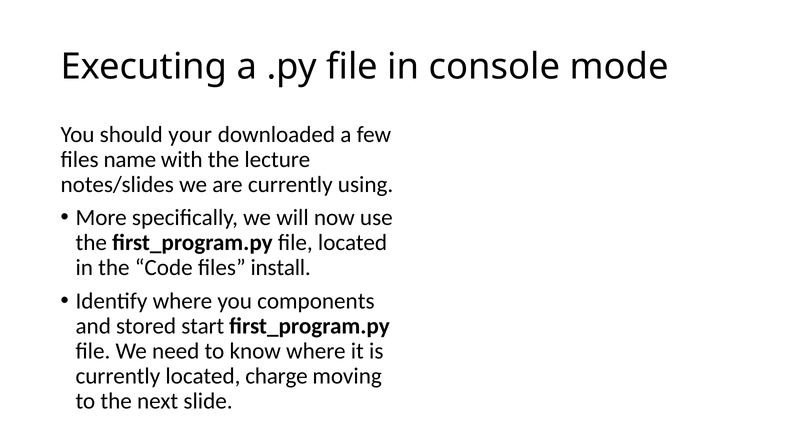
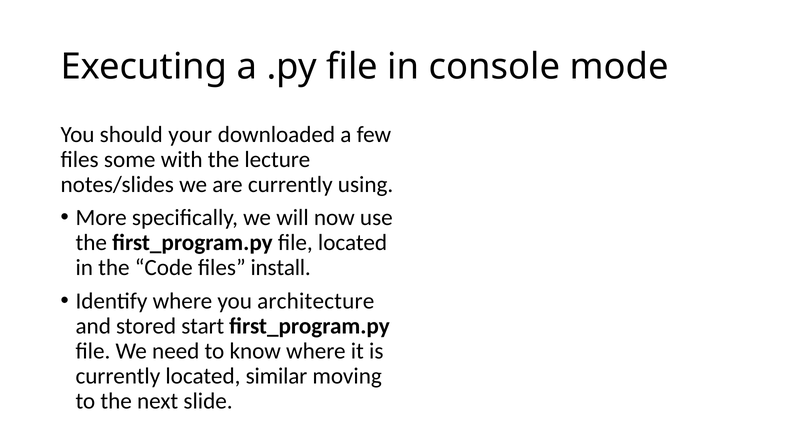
name: name -> some (130, 159)
components: components -> architecture (316, 301)
charge: charge -> similar (276, 376)
